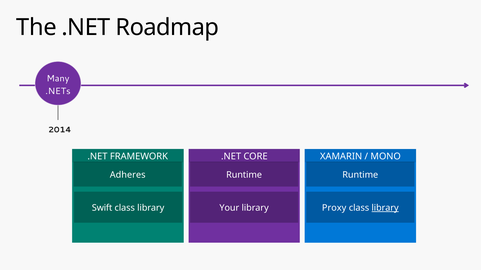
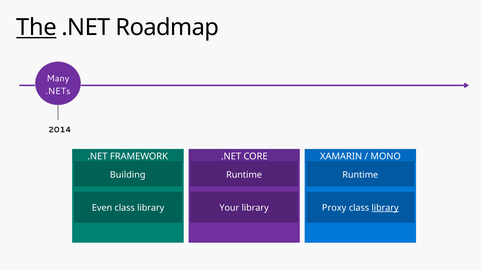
The underline: none -> present (37, 28)
Adheres: Adheres -> Building (128, 175)
Swift: Swift -> Even (102, 208)
